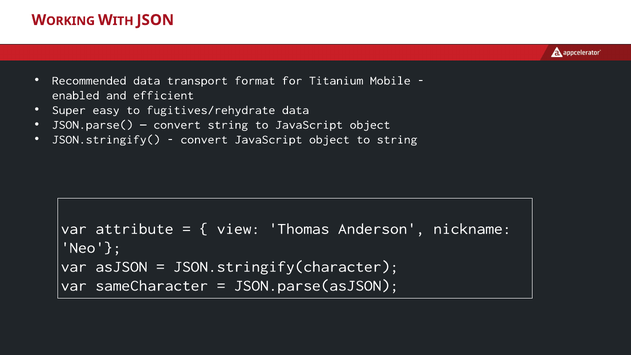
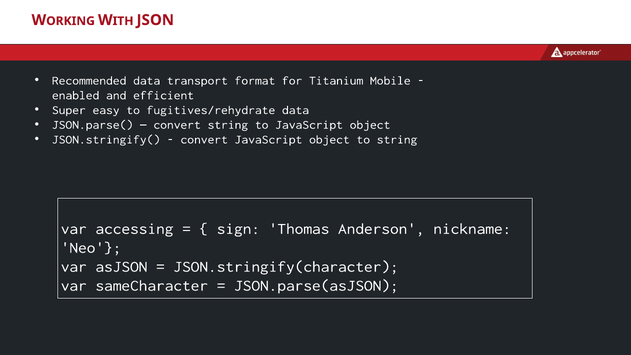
attribute: attribute -> accessing (134, 229)
view: view -> sign (238, 229)
